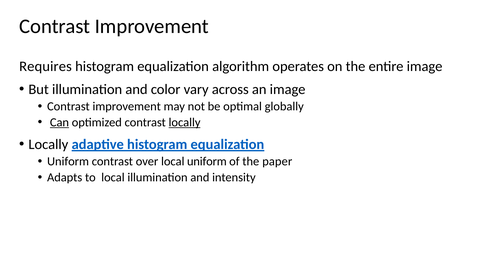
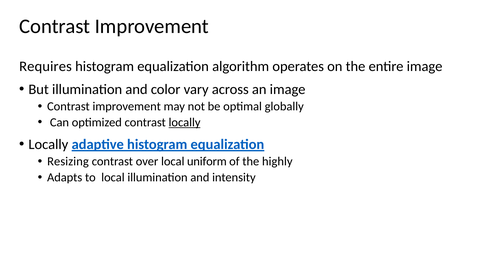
Can underline: present -> none (59, 123)
Uniform: Uniform -> Resizing (68, 162)
paper: paper -> highly (277, 162)
